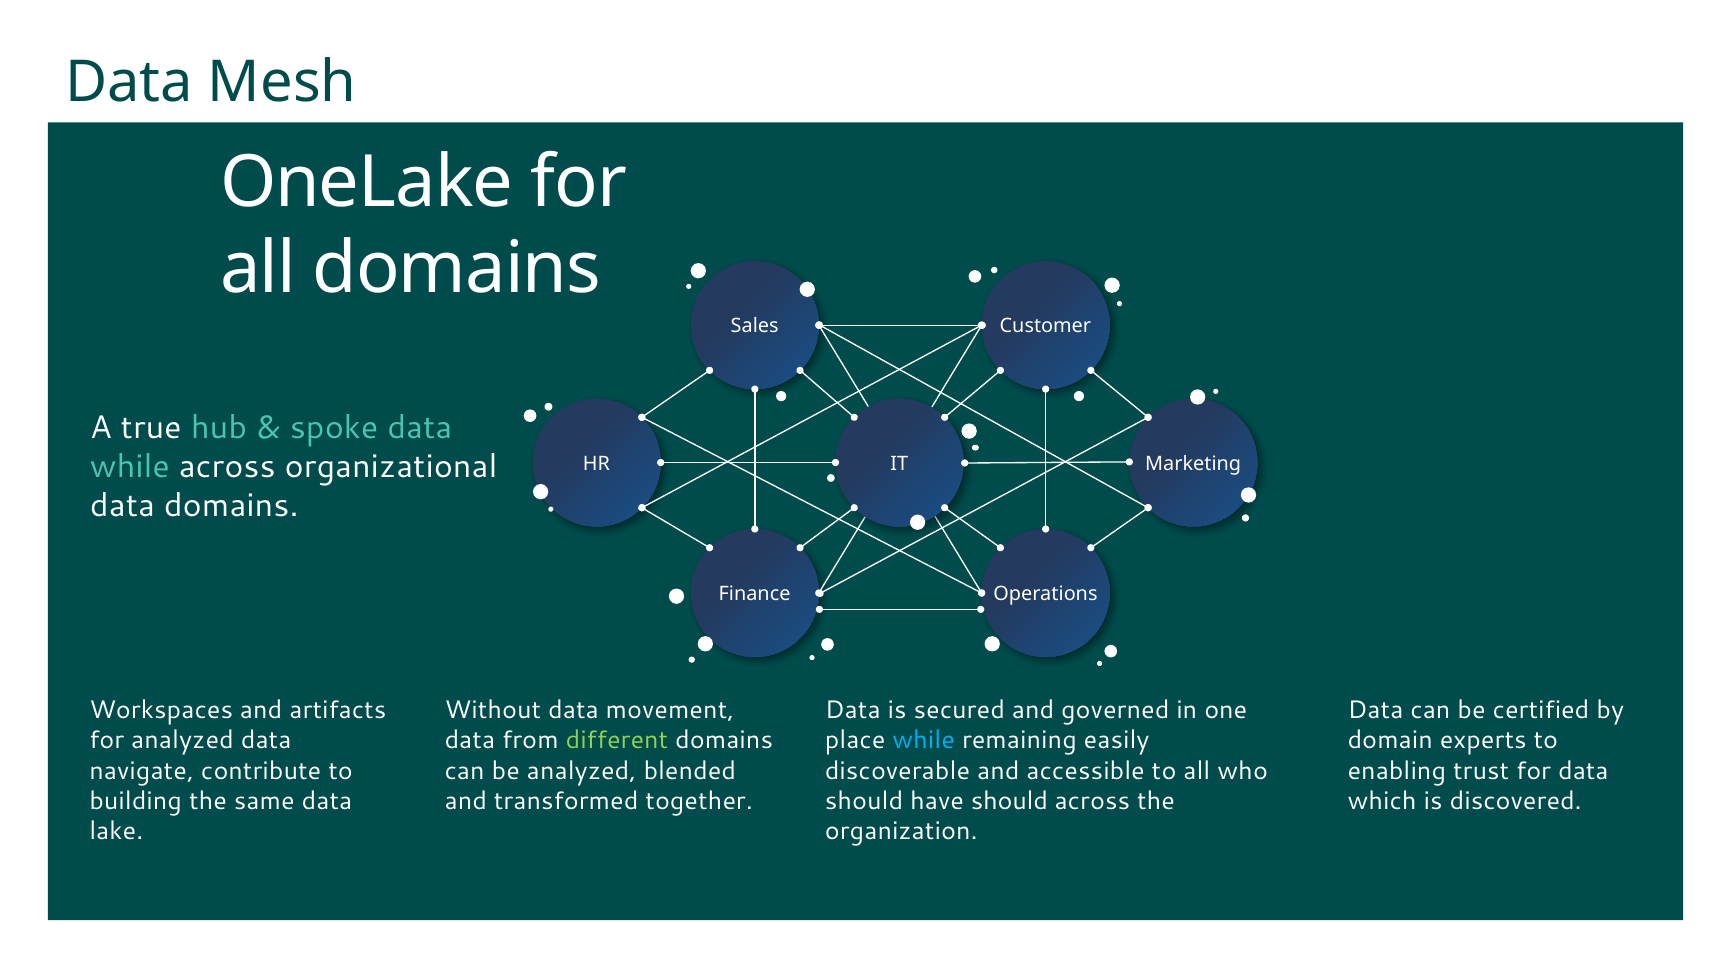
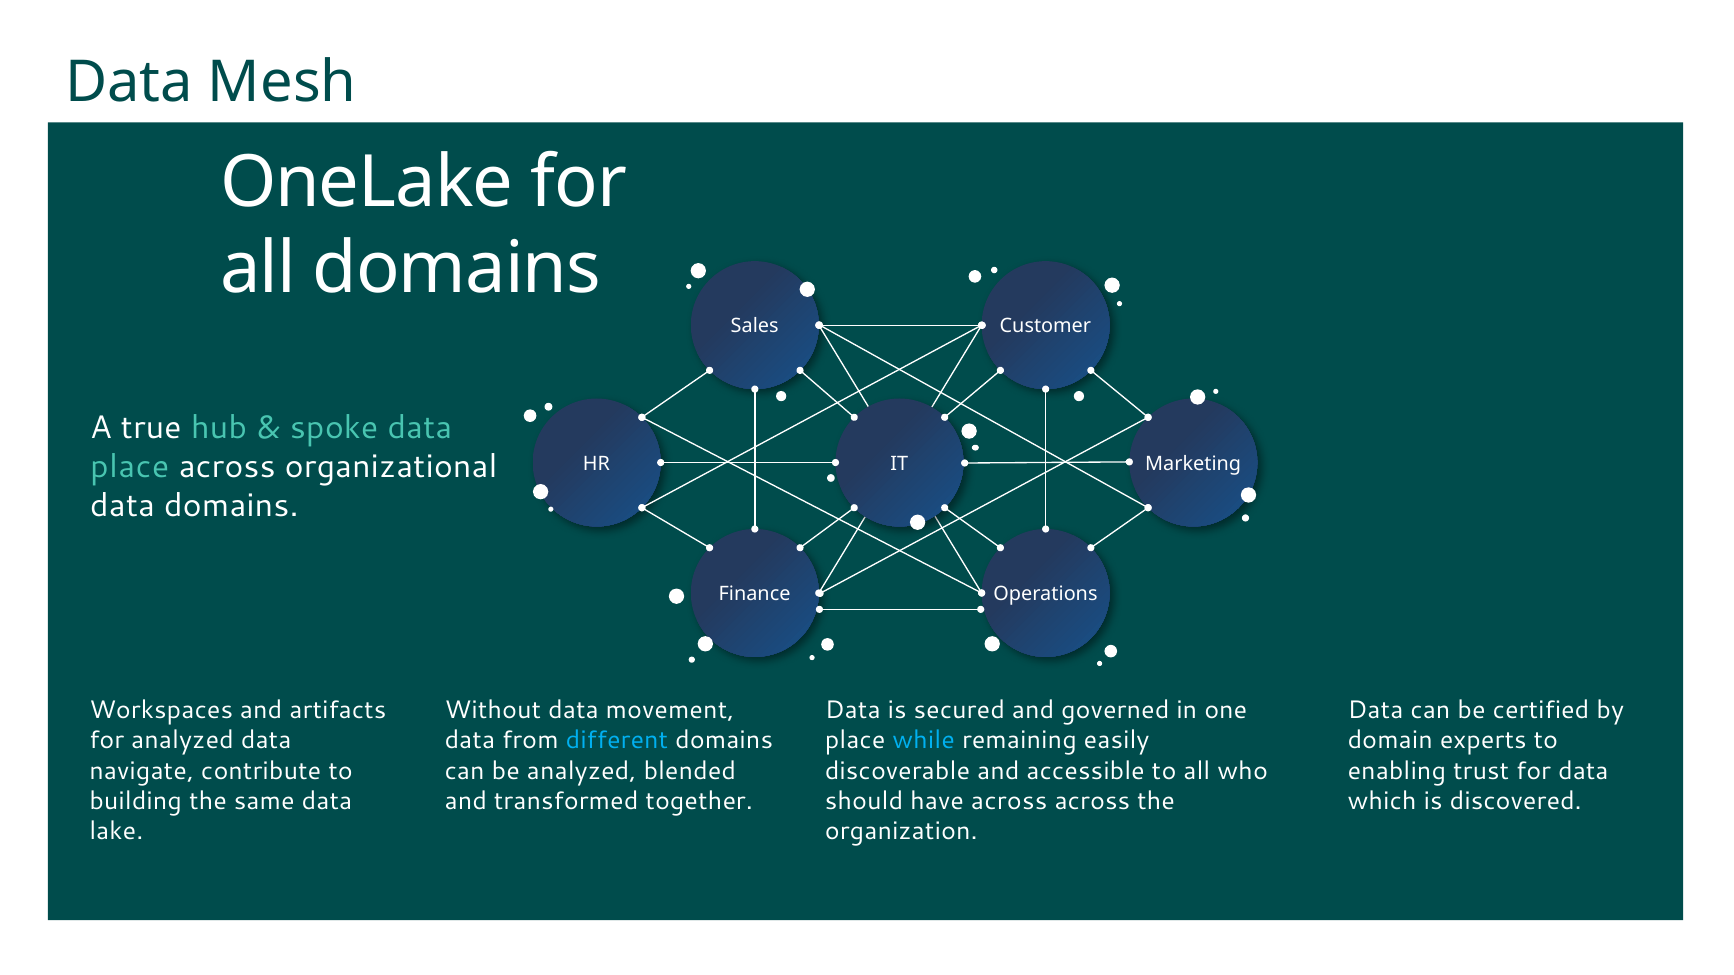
while: while -> place (130, 467)
different colour: light green -> light blue (617, 741)
have should: should -> across (1009, 801)
